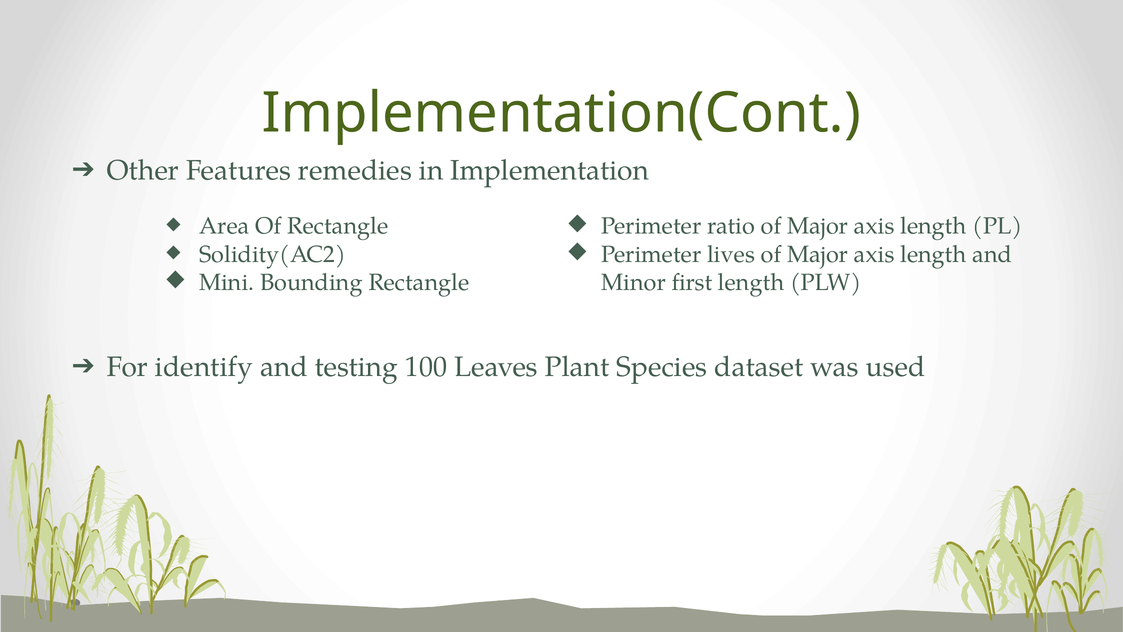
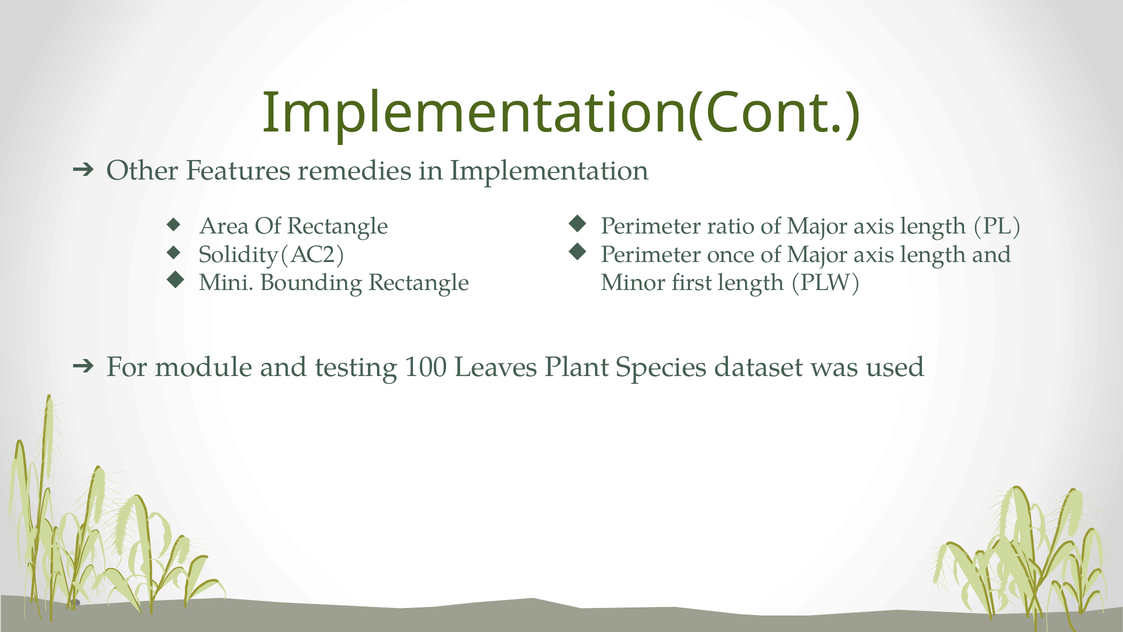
lives: lives -> once (731, 254)
identify: identify -> module (204, 367)
